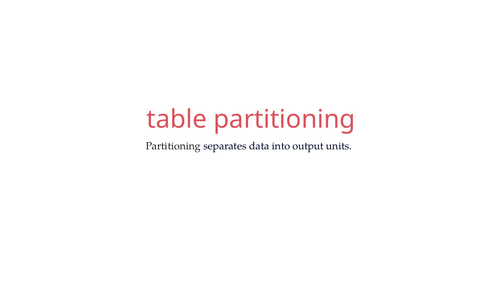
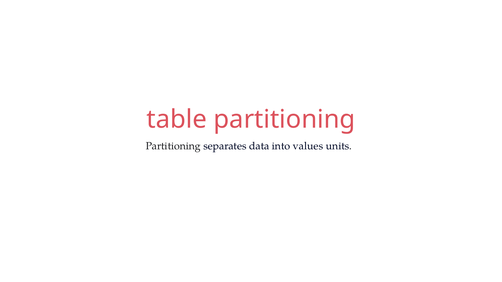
output: output -> values (308, 146)
